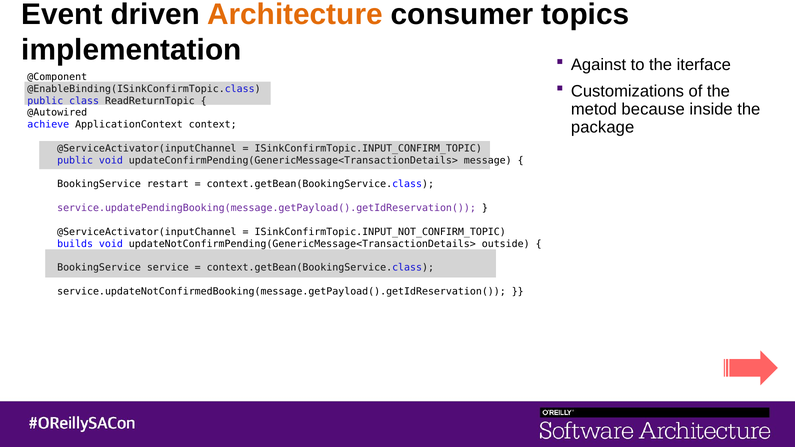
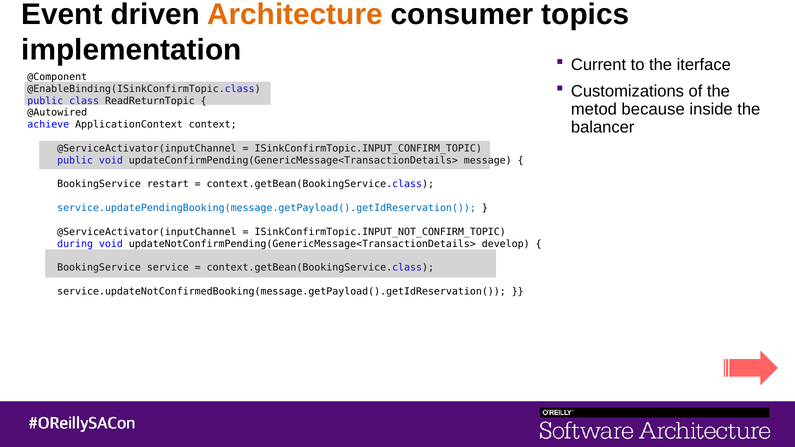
Against: Against -> Current (599, 65)
package: package -> balancer (603, 127)
service.updatePendingBooking(message.getPayload().getIdReservation( colour: purple -> blue (267, 208)
builds: builds -> during (75, 244)
outside: outside -> develop (506, 244)
